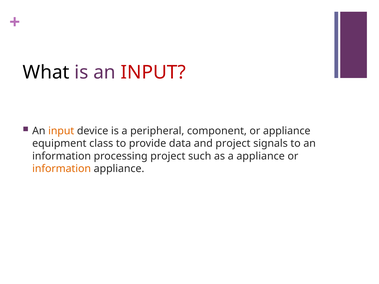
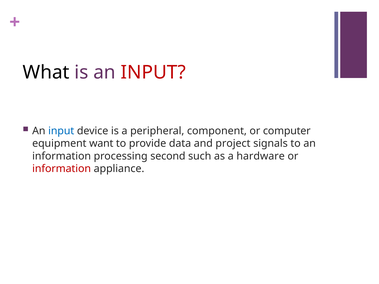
input colour: orange -> blue (61, 131)
or appliance: appliance -> computer (287, 131)
class: class -> want (101, 144)
processing project: project -> second (168, 156)
a appliance: appliance -> hardware (261, 156)
information colour: orange -> red (62, 169)
